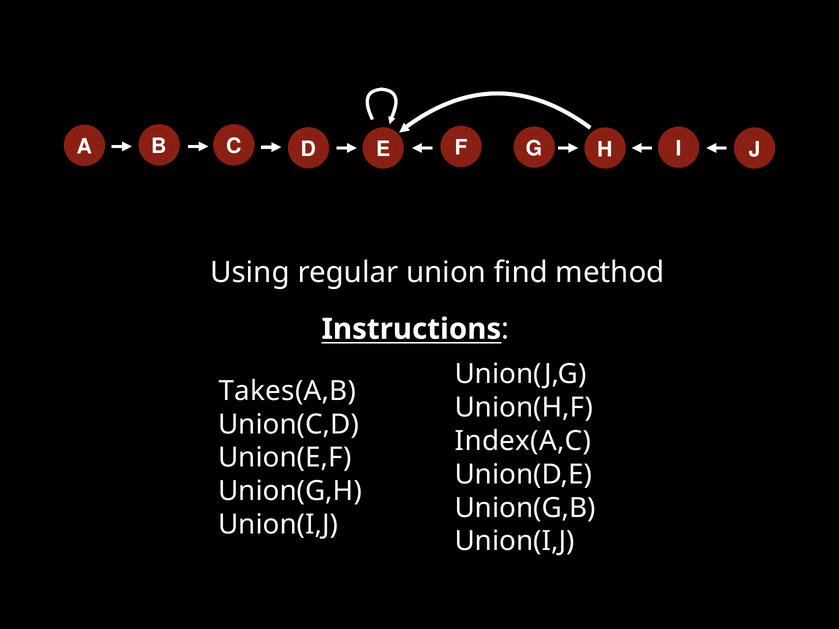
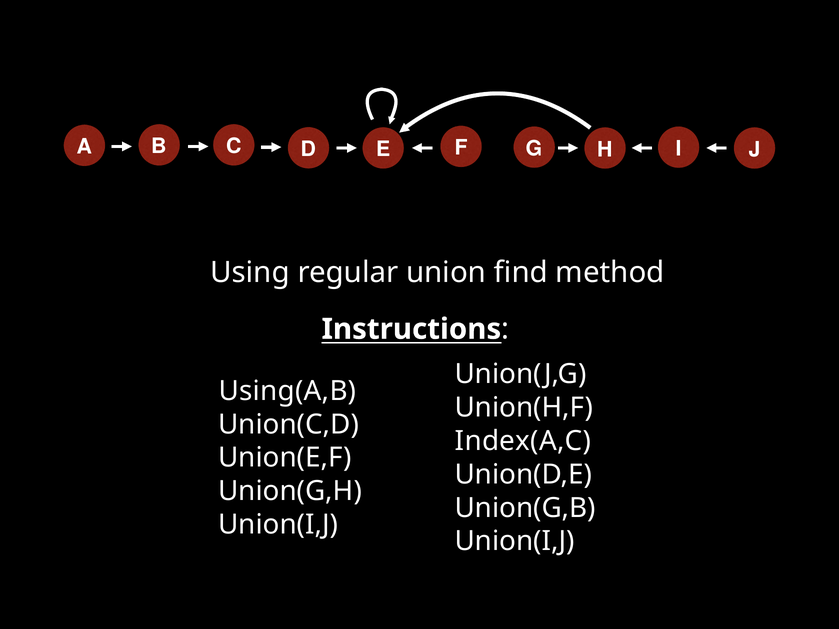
Takes(A,B: Takes(A,B -> Using(A,B (287, 391)
